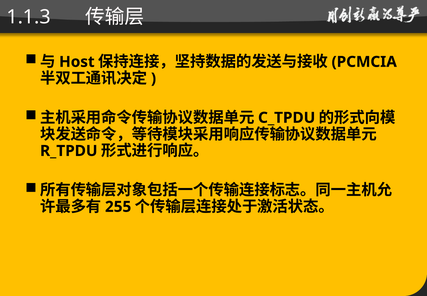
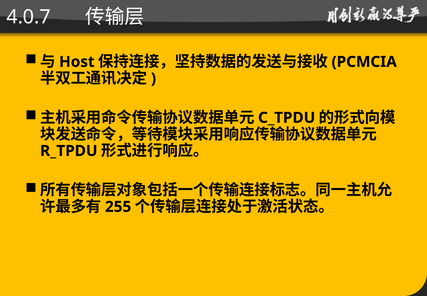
1.1.3: 1.1.3 -> 4.0.7 (29, 17)
